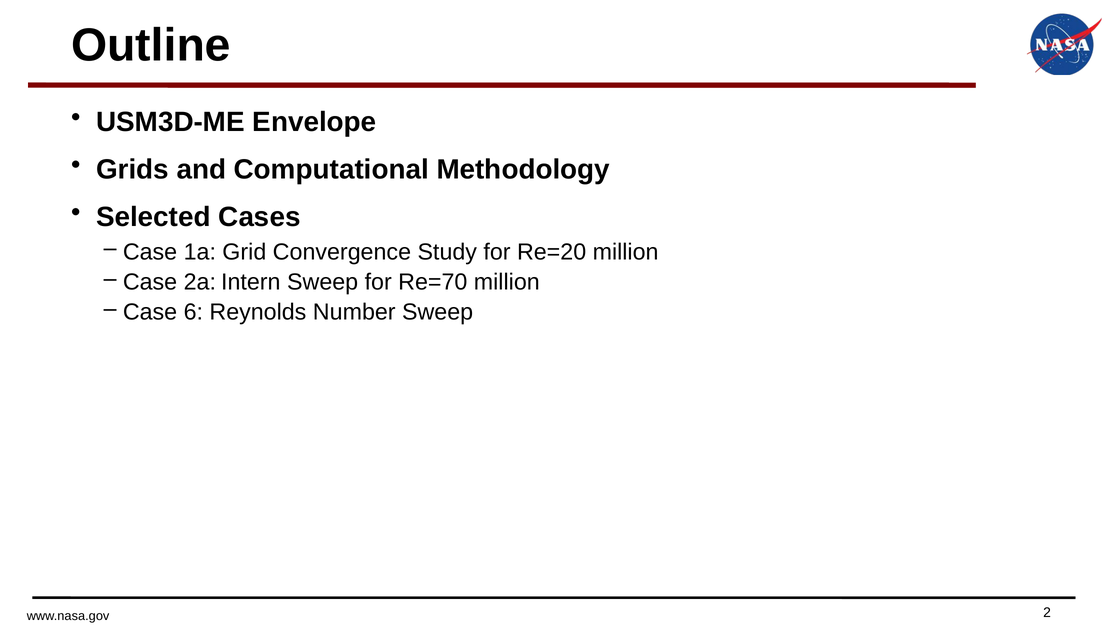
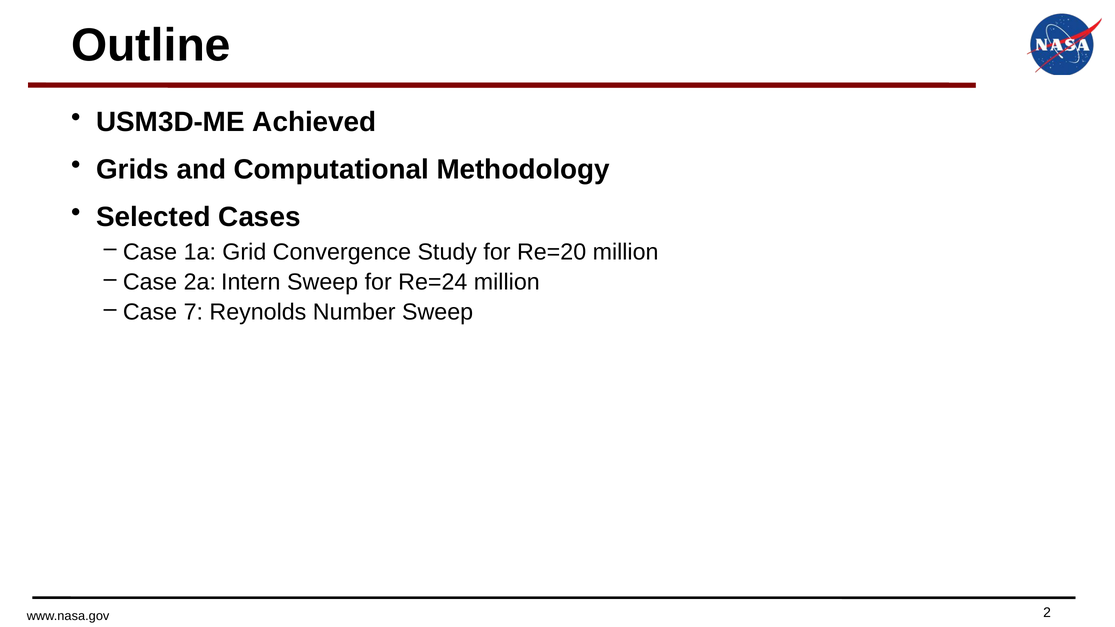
Envelope: Envelope -> Achieved (314, 122)
Re=70: Re=70 -> Re=24 (433, 282)
6: 6 -> 7 (193, 312)
